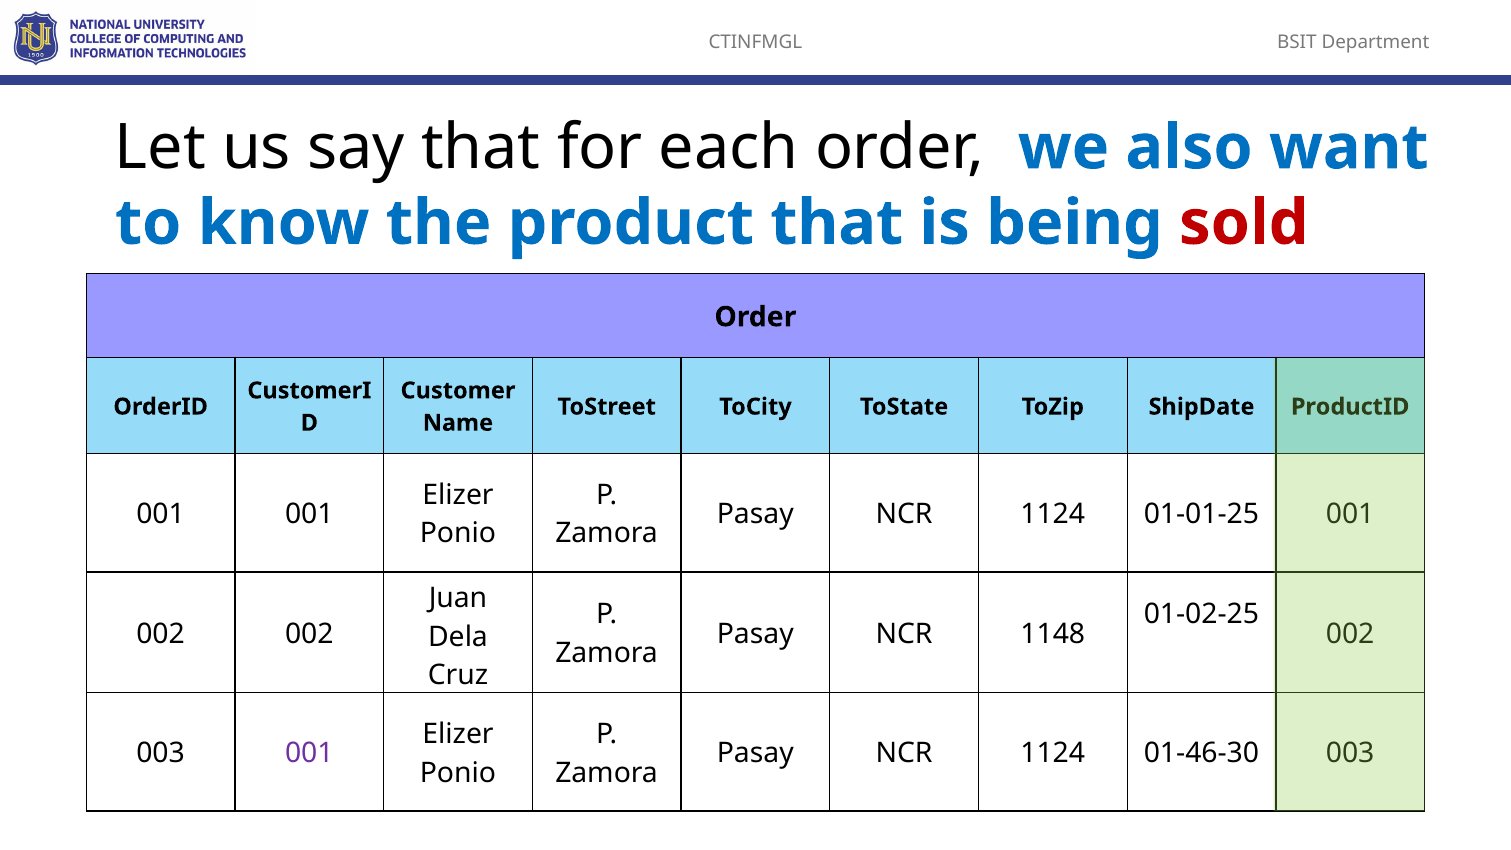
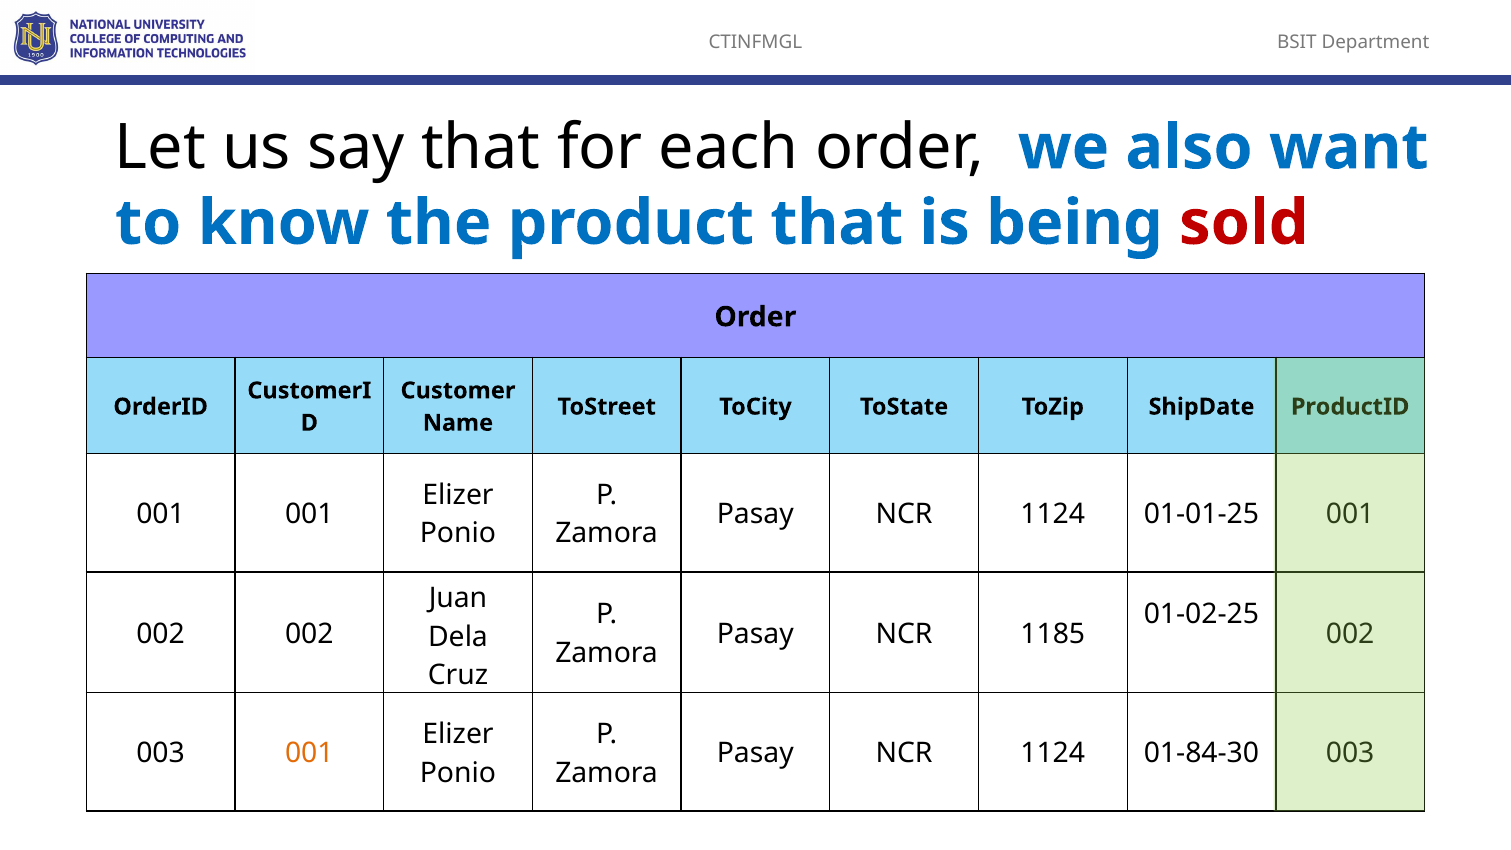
1148: 1148 -> 1185 (1053, 634)
001 colour: purple -> orange (309, 753)
01-46-30: 01-46-30 -> 01-84-30 (1201, 753)
